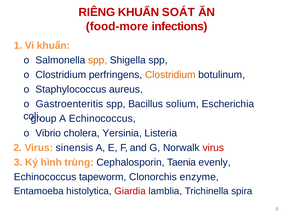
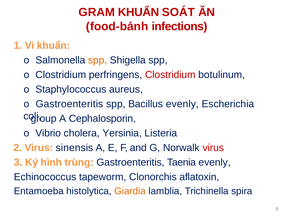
RIÊNG: RIÊNG -> GRAM (97, 12)
food-more: food-more -> food-bánh (117, 27)
Clostridium colour: orange -> red (170, 75)
Bacillus solium: solium -> evenly (182, 104)
A Echinococcus: Echinococcus -> Cephalosporin (102, 119)
trùng Cephalosporin: Cephalosporin -> Gastroenteritis (130, 163)
enzyme: enzyme -> aflatoxin (199, 178)
Giardia colour: red -> orange (130, 192)
